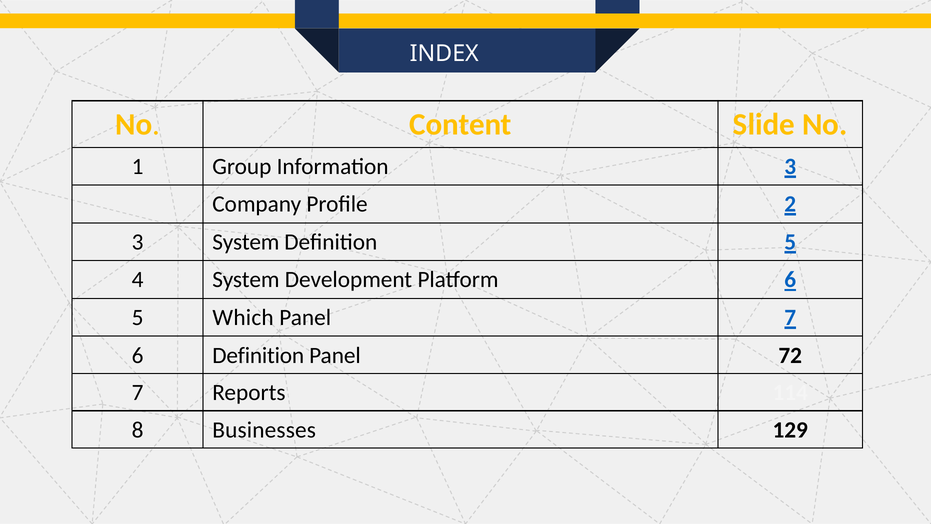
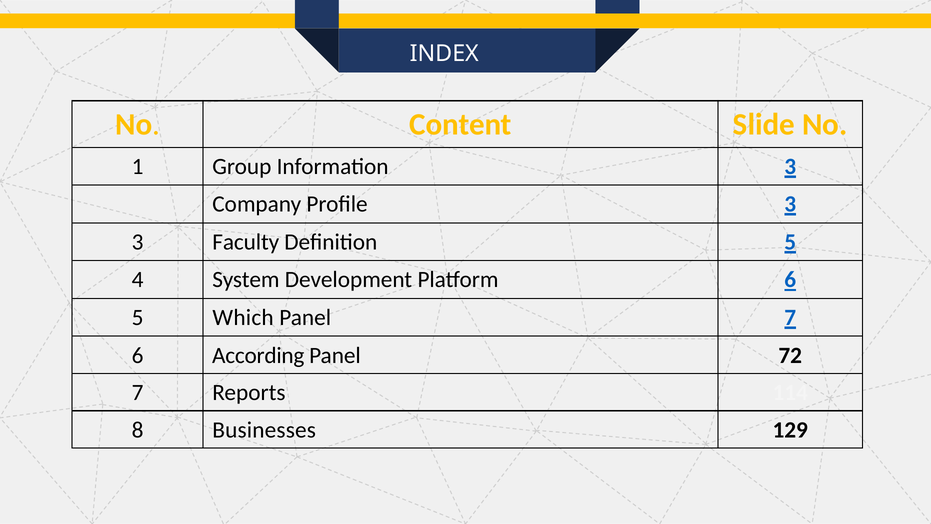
Profile 2: 2 -> 3 (790, 204)
3 System: System -> Faculty (246, 242)
6 Definition: Definition -> According (258, 355)
